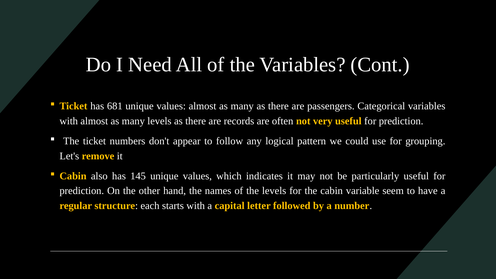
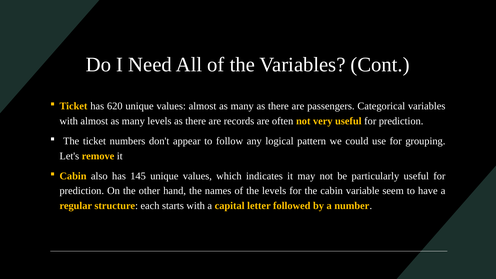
681: 681 -> 620 (115, 106)
